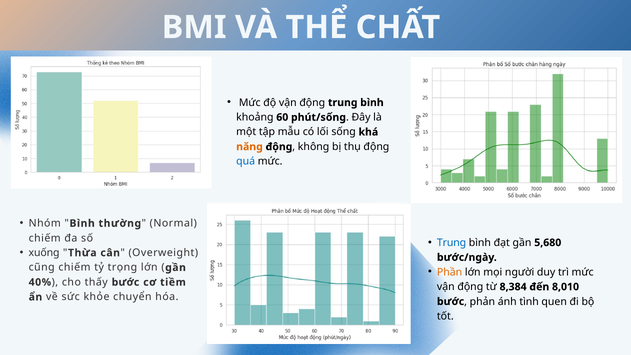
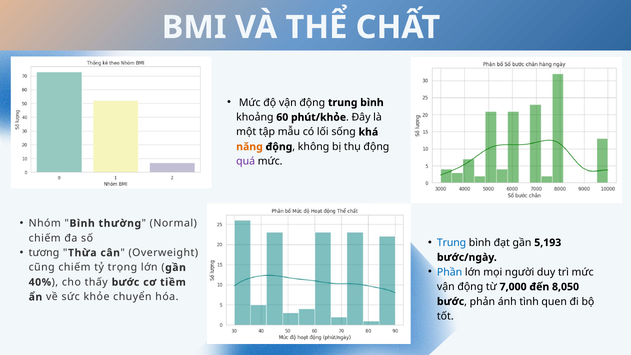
phút/sống: phút/sống -> phút/khỏe (319, 117)
quá colour: blue -> purple (246, 161)
5,680: 5,680 -> 5,193 (548, 243)
xuống: xuống -> tương (44, 253)
Phần colour: orange -> blue (450, 272)
8,384: 8,384 -> 7,000 (513, 287)
8,010: 8,010 -> 8,050 (566, 287)
